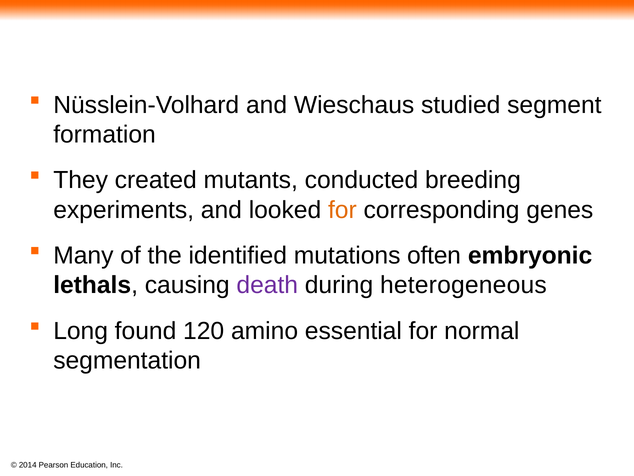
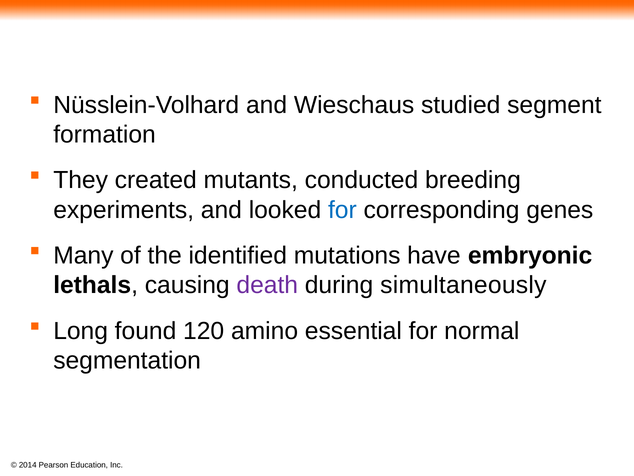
for colour: orange -> blue (342, 210)
often: often -> have (434, 255)
heterogeneous: heterogeneous -> simultaneously (463, 285)
